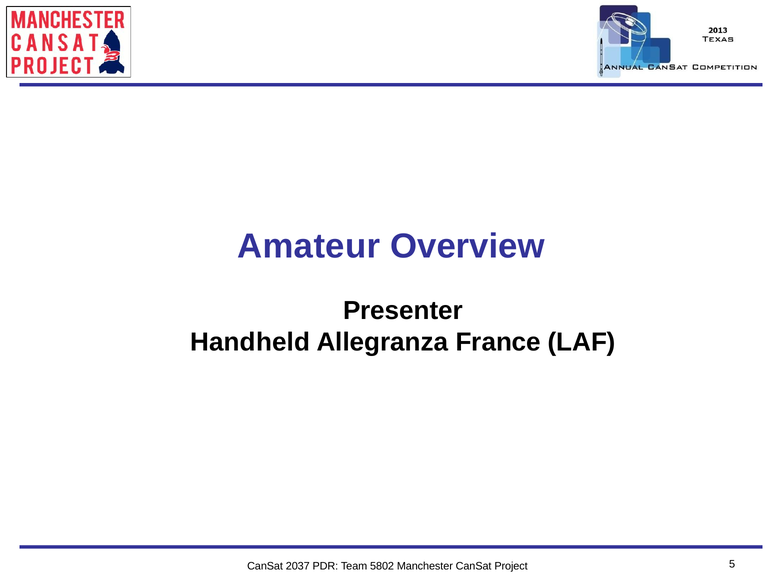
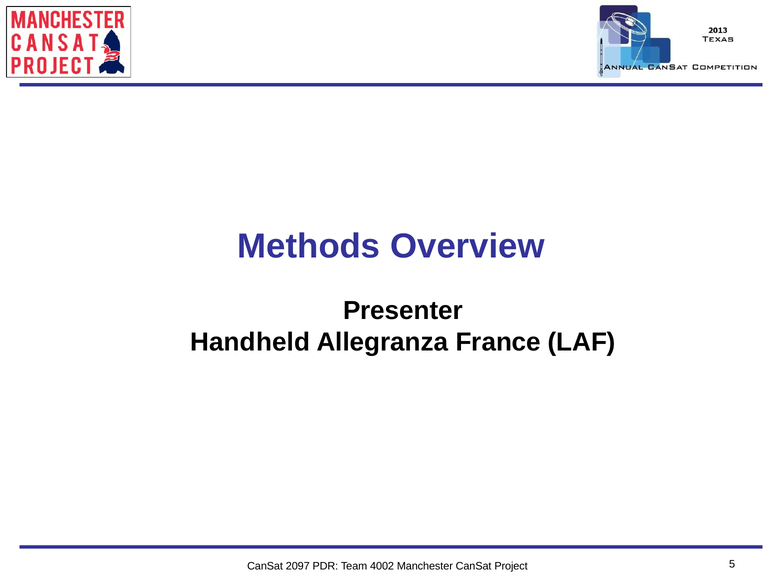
Amateur: Amateur -> Methods (309, 247)
2037: 2037 -> 2097 (298, 567)
5802: 5802 -> 4002 (382, 567)
